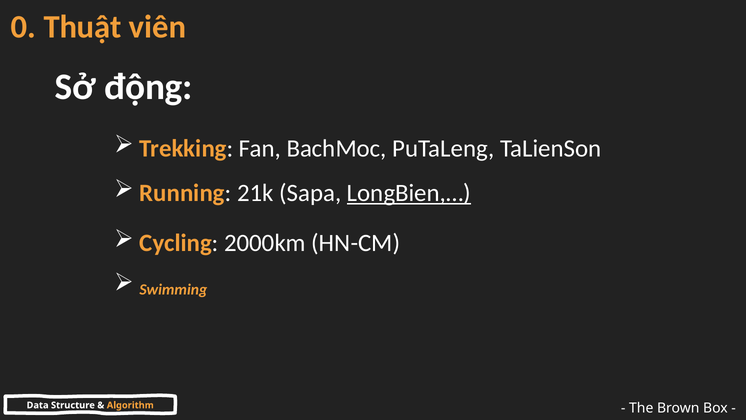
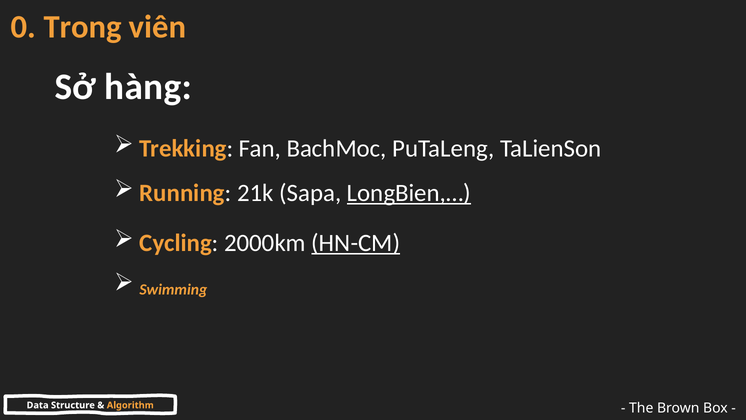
Thuật: Thuật -> Trong (83, 27)
động: động -> hàng (148, 87)
HN-CM underline: none -> present (356, 243)
